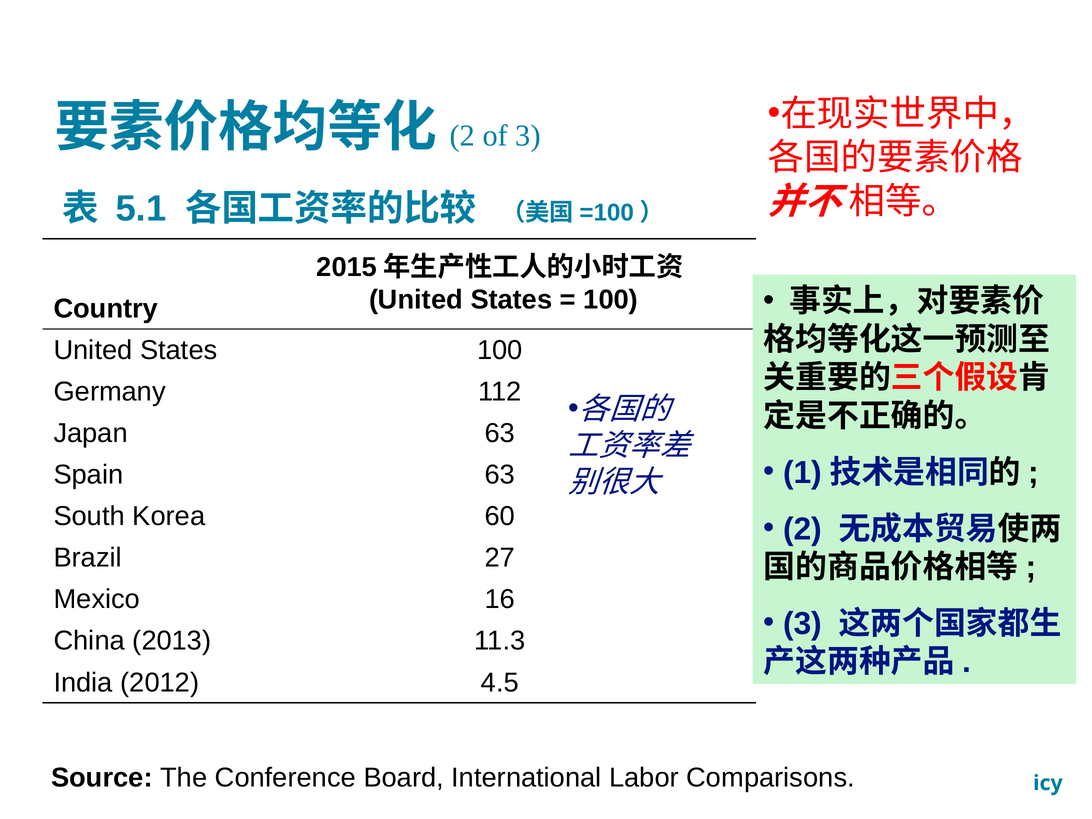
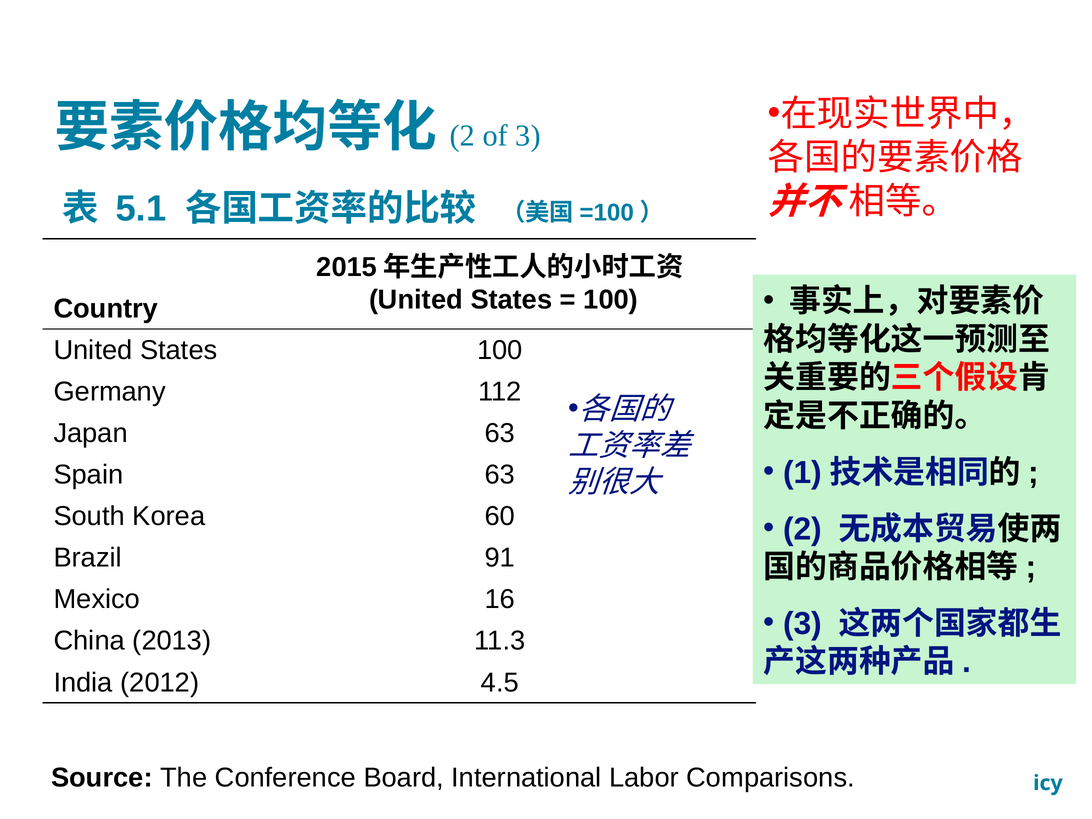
27: 27 -> 91 (500, 558)
